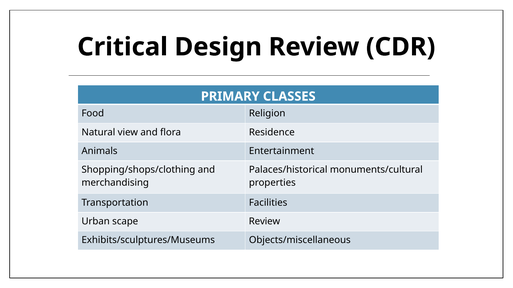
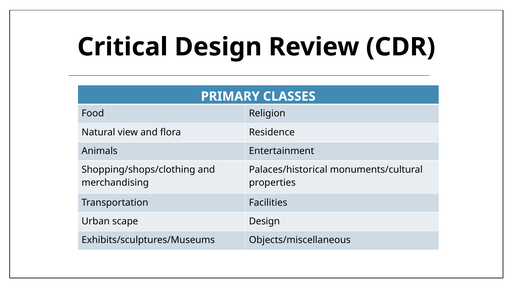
scape Review: Review -> Design (264, 222)
